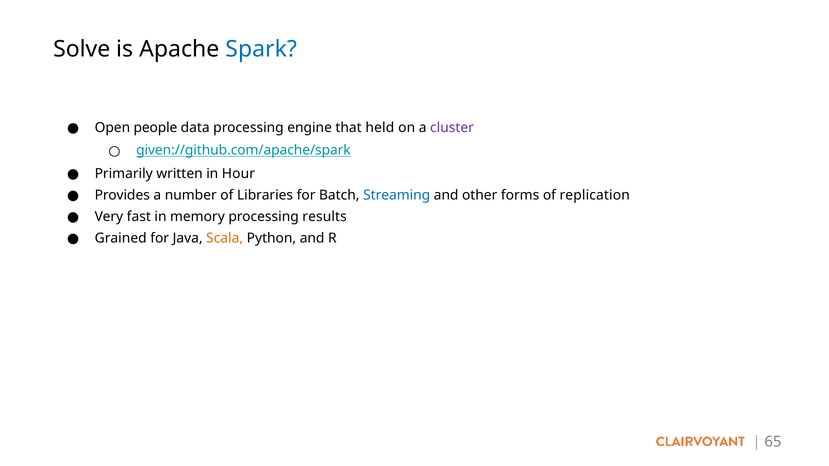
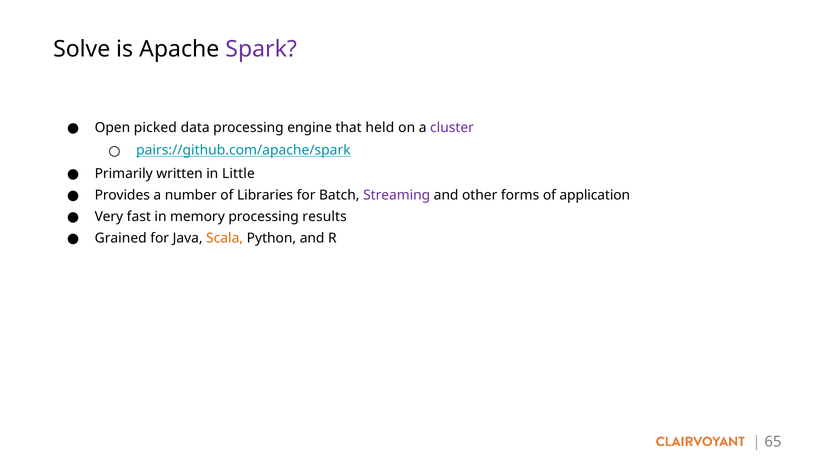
Spark colour: blue -> purple (261, 49)
people: people -> picked (155, 128)
given://github.com/apache/spark: given://github.com/apache/spark -> pairs://github.com/apache/spark (243, 150)
Hour: Hour -> Little (238, 174)
Streaming colour: blue -> purple (397, 195)
replication: replication -> application (595, 195)
